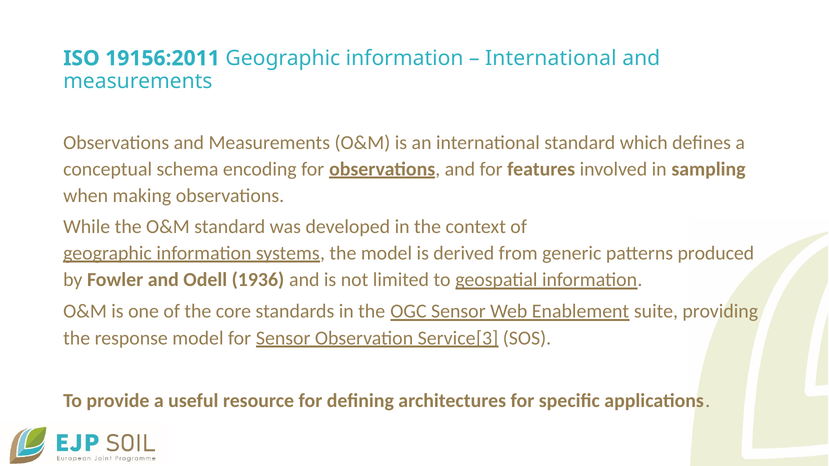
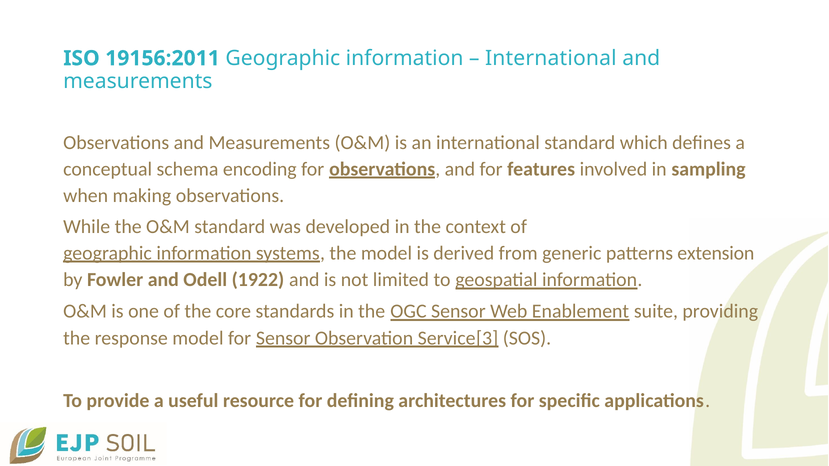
produced: produced -> extension (716, 253)
1936: 1936 -> 1922 (258, 280)
